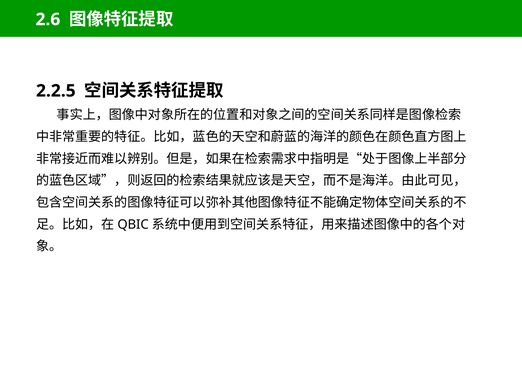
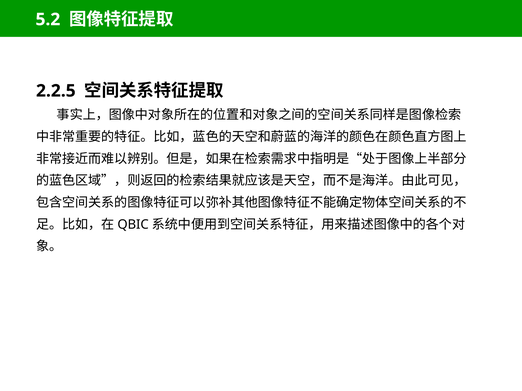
2.6: 2.6 -> 5.2 (48, 19)
